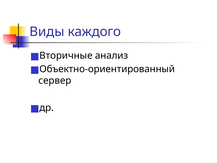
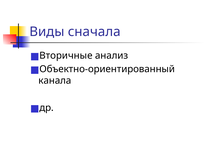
каждого: каждого -> сначала (94, 32)
сервер: сервер -> канала (55, 81)
